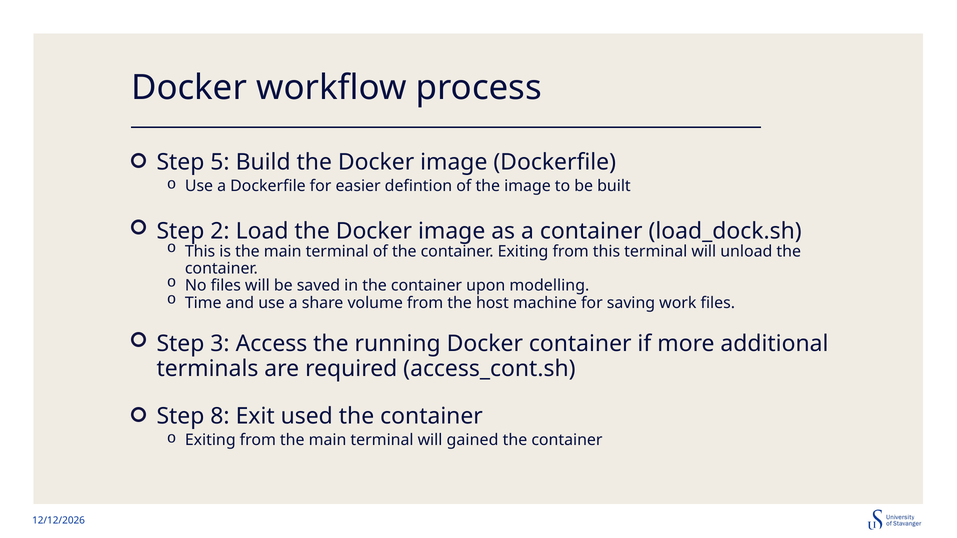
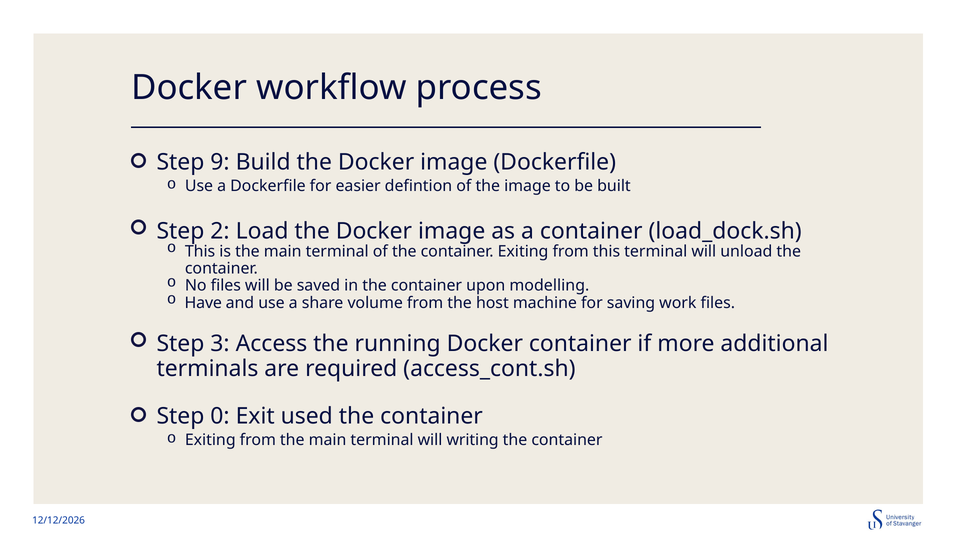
5: 5 -> 9 (220, 162)
Time: Time -> Have (203, 303)
8: 8 -> 0 (220, 417)
gained: gained -> writing (473, 440)
